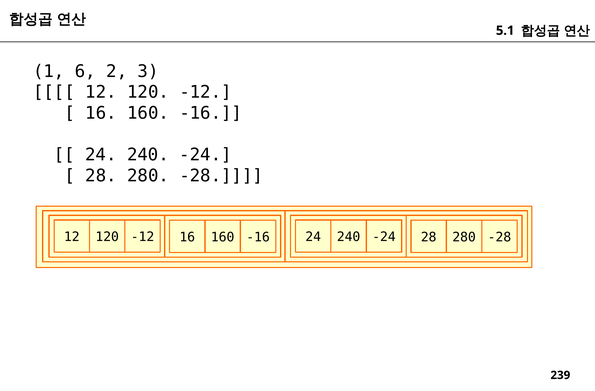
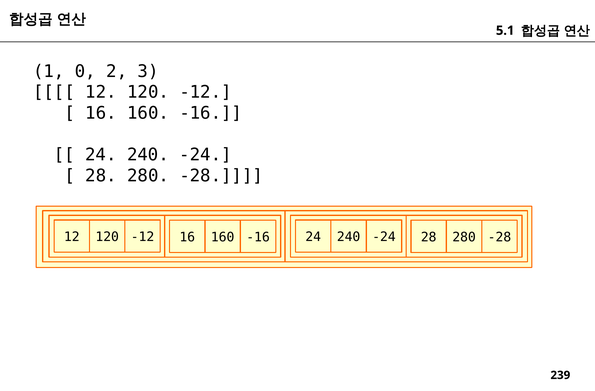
6: 6 -> 0 (85, 71)
